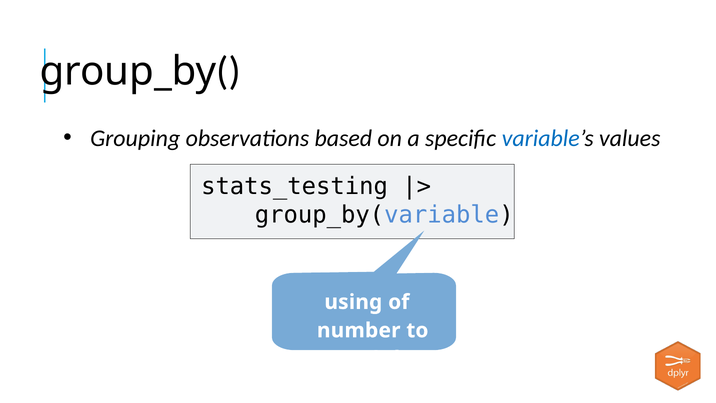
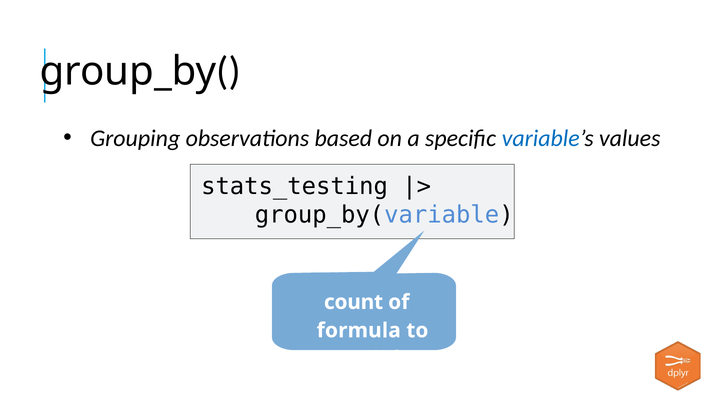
using: using -> count (354, 302)
number: number -> formula (359, 330)
